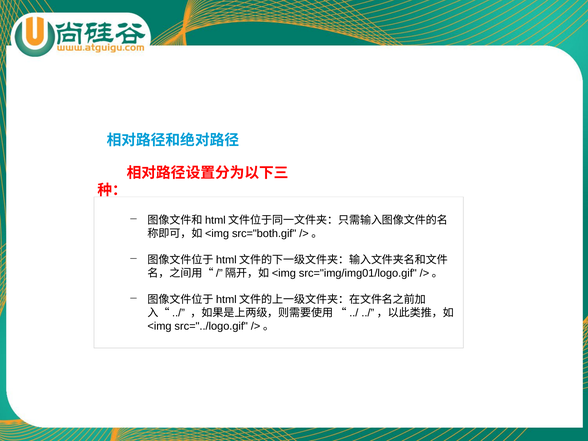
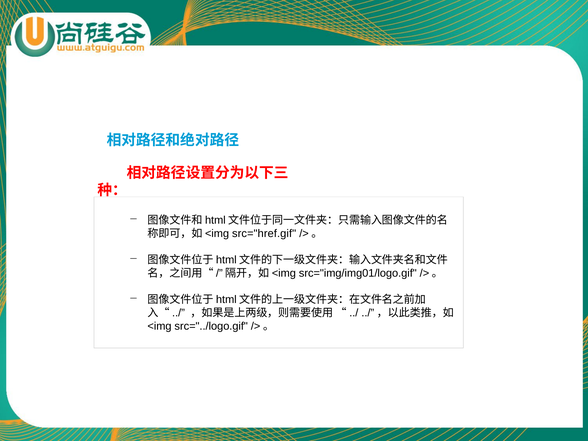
src="both.gif: src="both.gif -> src="href.gif (264, 234)
